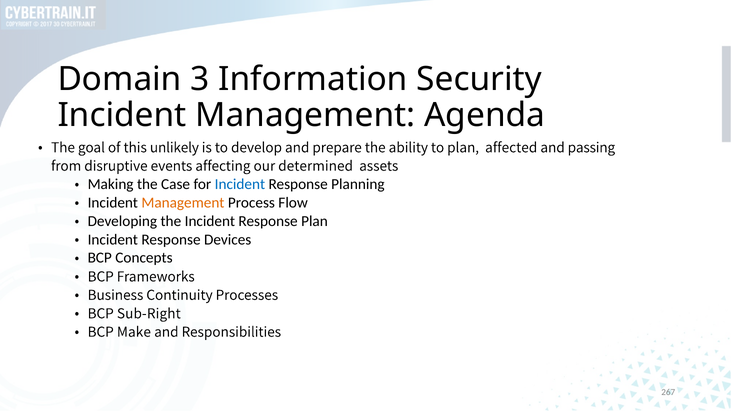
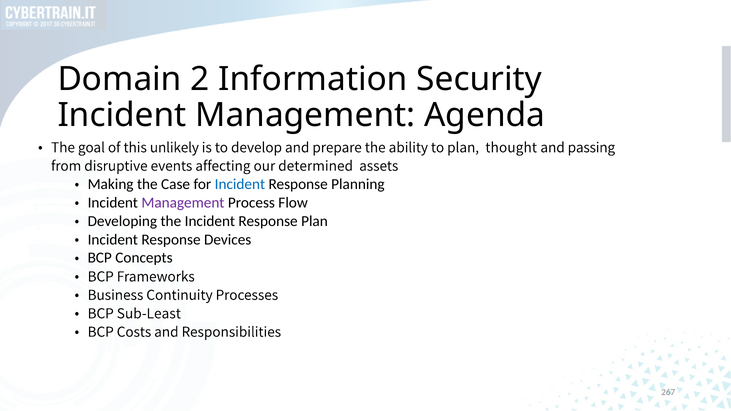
3: 3 -> 2 (200, 79)
affected: affected -> thought (511, 147)
Management colour: orange -> purple (183, 203)
Sub-Right: Sub-Right -> Sub-Least (149, 313)
Make: Make -> Costs (134, 332)
